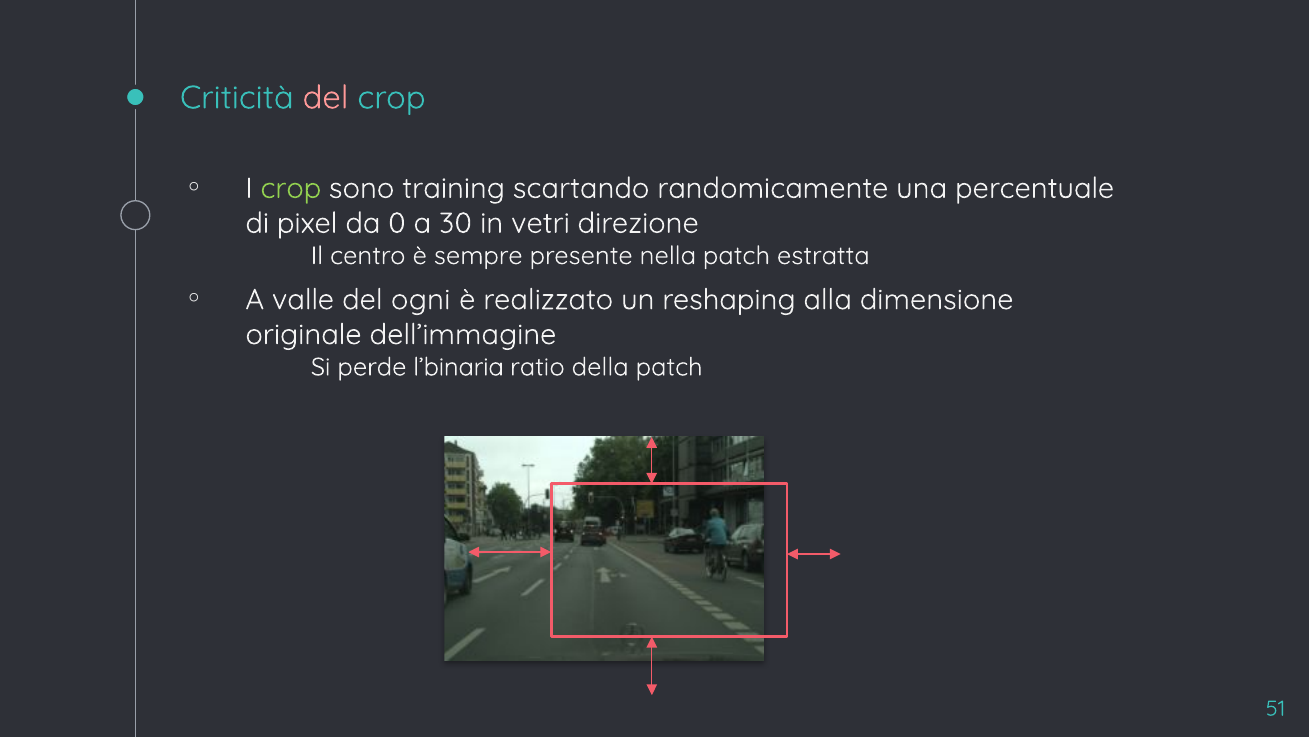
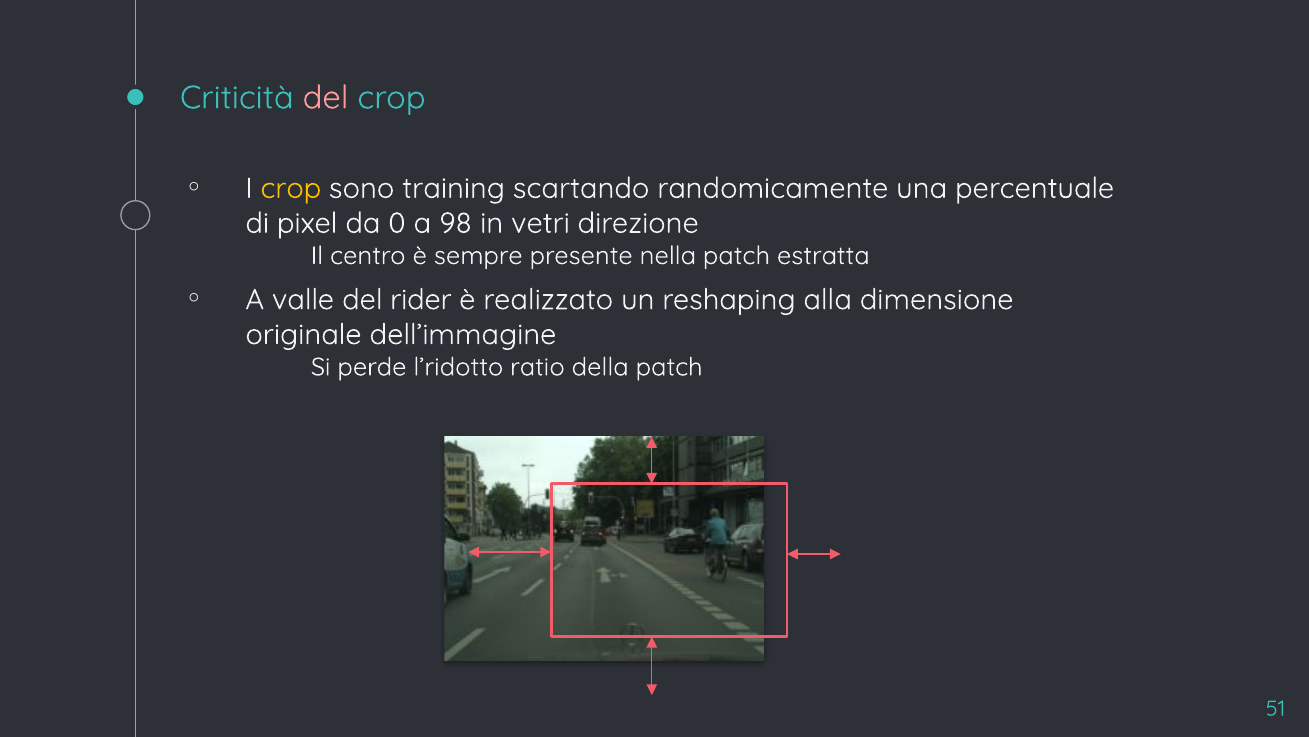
crop colour: light green -> yellow (291, 188)
30: 30 -> 98 (455, 223)
ogni: ogni -> rider (421, 299)
l’binaria: l’binaria -> l’ridotto (458, 367)
